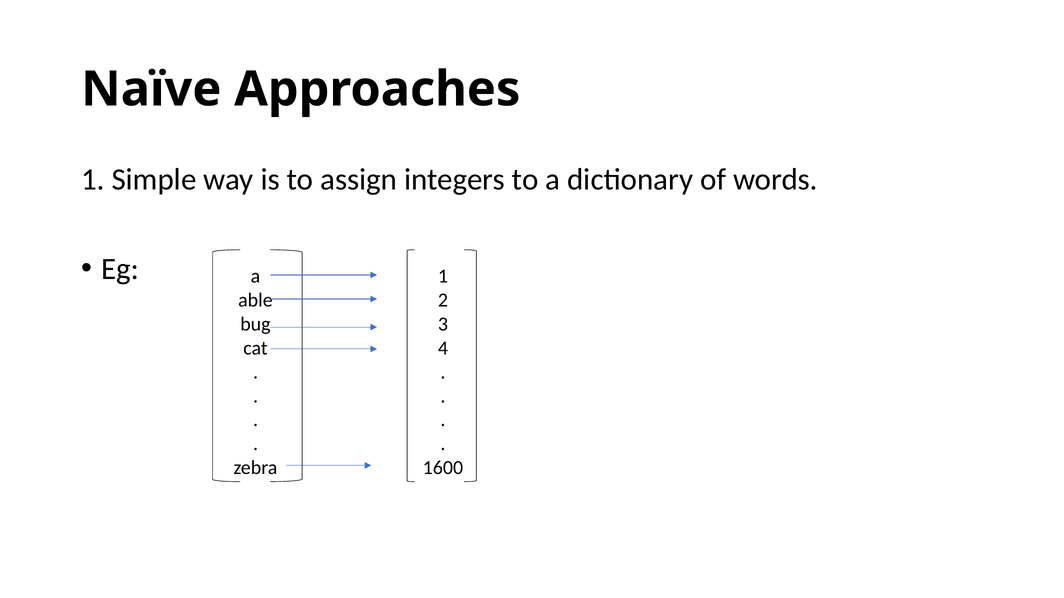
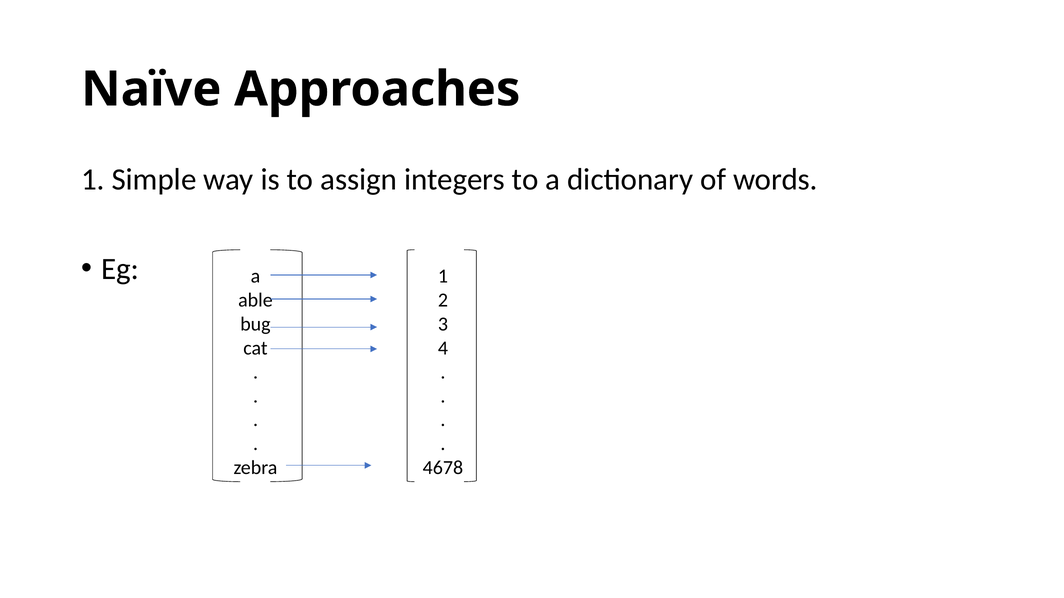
1600: 1600 -> 4678 (443, 468)
